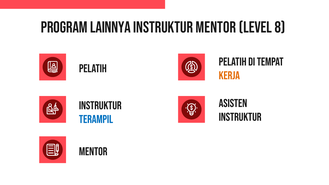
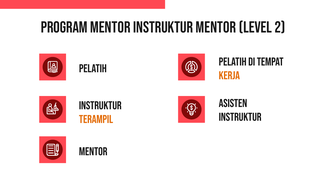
PROGRAM LAINNYA: LAINNYA -> MENTOR (110, 27)
8: 8 -> 2 (280, 27)
terampil colour: blue -> orange (96, 119)
